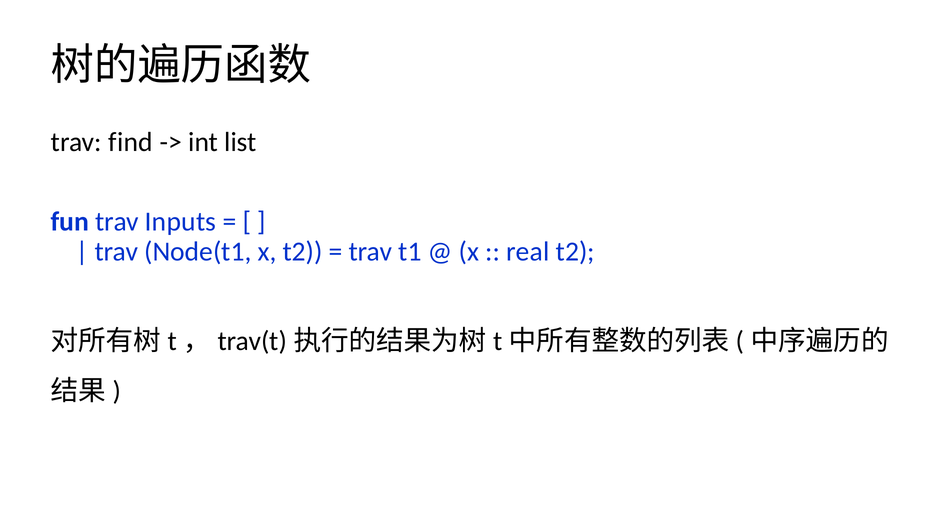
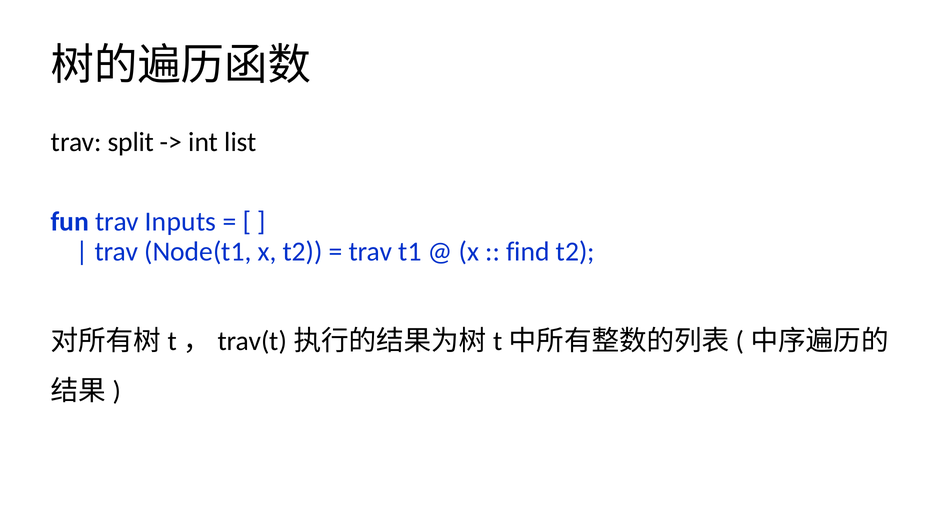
find: find -> split (131, 142)
real: real -> find (528, 252)
